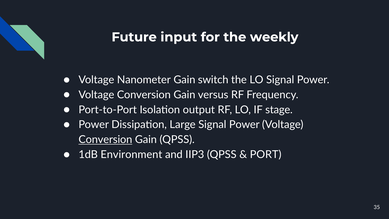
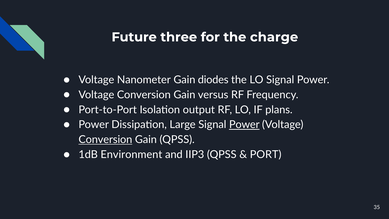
input: input -> three (179, 37)
weekly: weekly -> charge (274, 37)
switch: switch -> diodes (213, 80)
stage: stage -> plans (279, 110)
Power underline: none -> present (244, 125)
